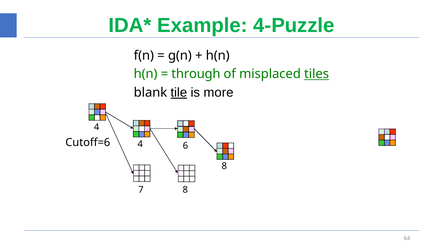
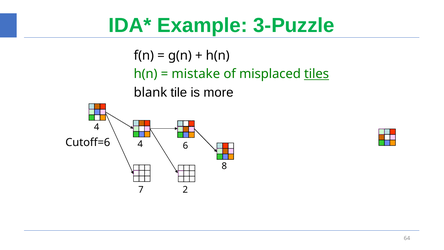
4-Puzzle: 4-Puzzle -> 3-Puzzle (294, 25)
through: through -> mistake (196, 74)
tile underline: present -> none (179, 93)
7 8: 8 -> 2 (185, 189)
